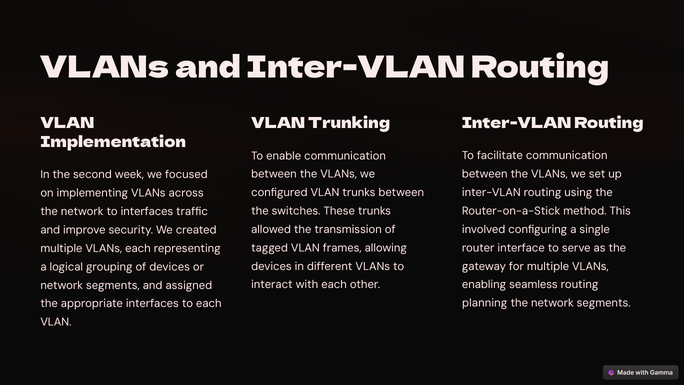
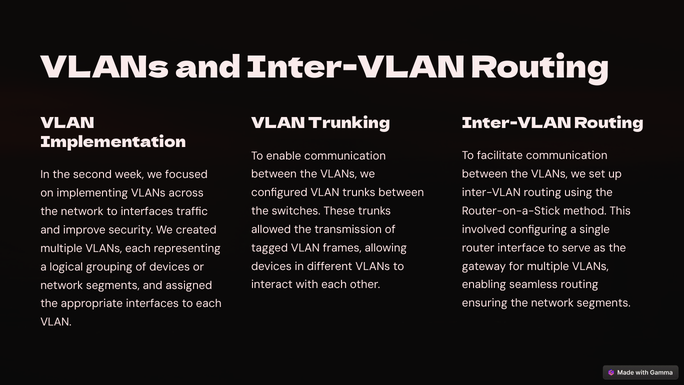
planning: planning -> ensuring (485, 303)
